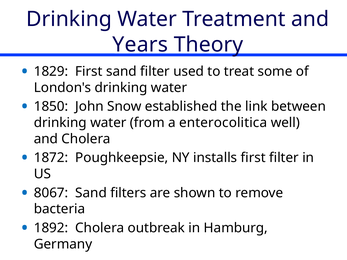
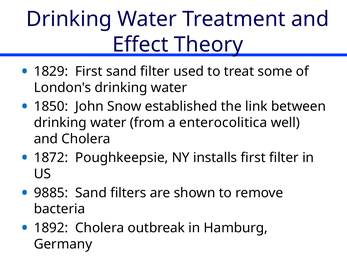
Years: Years -> Effect (140, 45)
8067: 8067 -> 9885 (51, 193)
